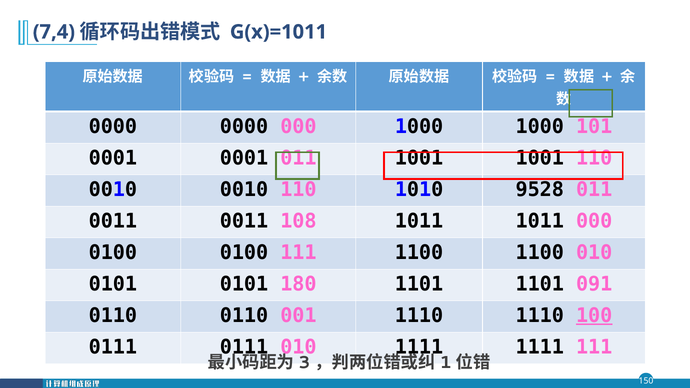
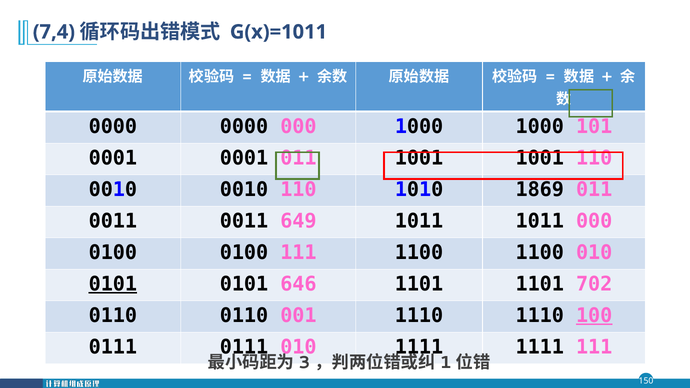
9528: 9528 -> 1869 (540, 190)
108: 108 -> 649 (298, 221)
0101 underline: none -> present (113, 284)
180: 180 -> 646 (298, 284)
091: 091 -> 702 (594, 284)
